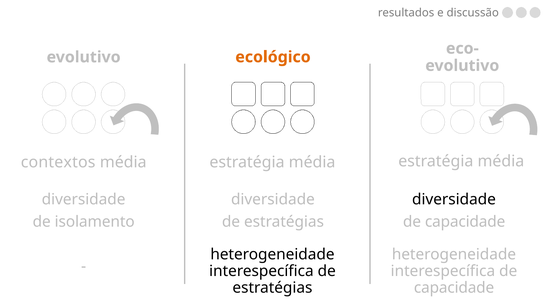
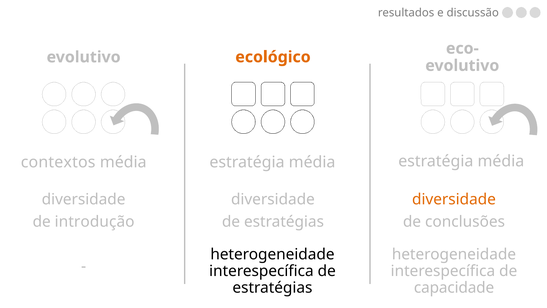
diversidade colour: black -> orange (454, 199)
isolamento: isolamento -> introdução (95, 222)
capacidade: capacidade -> conclusões (465, 222)
